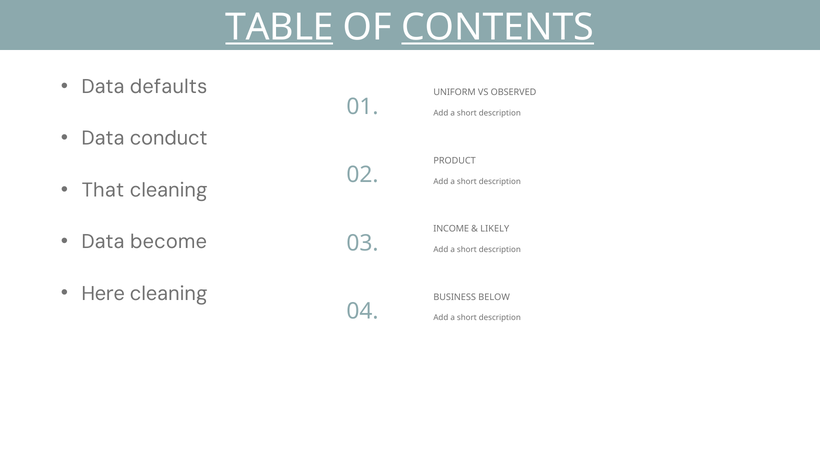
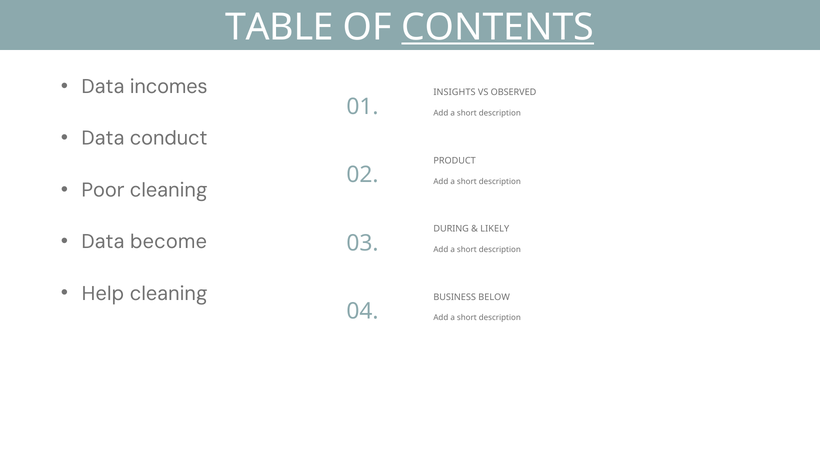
TABLE underline: present -> none (280, 27)
defaults: defaults -> incomes (169, 87)
UNIFORM: UNIFORM -> INSIGHTS (454, 92)
That: That -> Poor (103, 190)
INCOME: INCOME -> DURING (451, 229)
Here: Here -> Help (103, 294)
